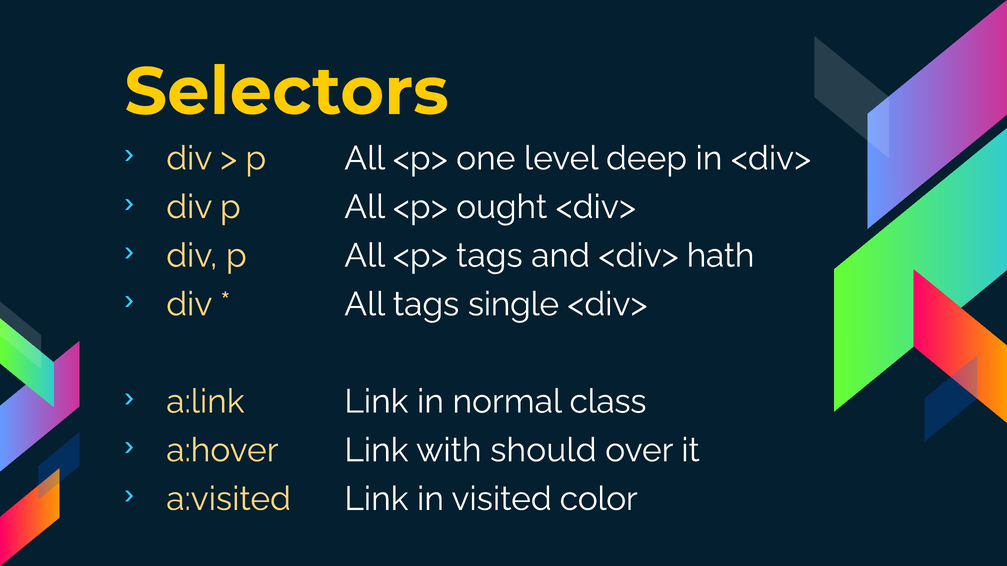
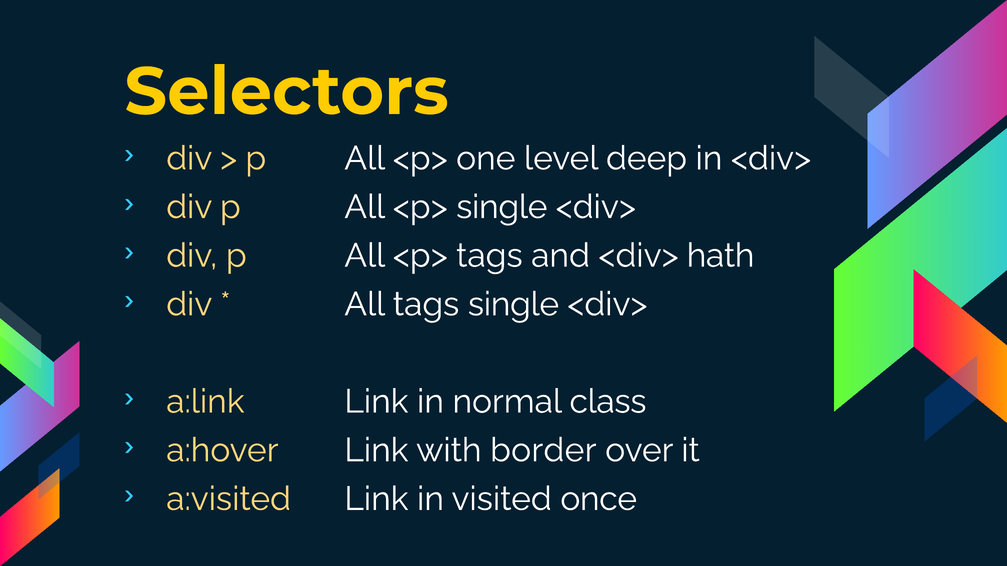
<p> ought: ought -> single (502, 207)
should: should -> border (543, 451)
color: color -> once (599, 499)
